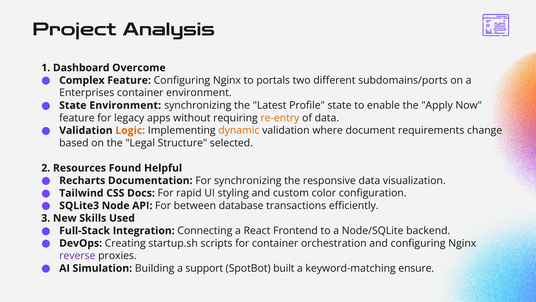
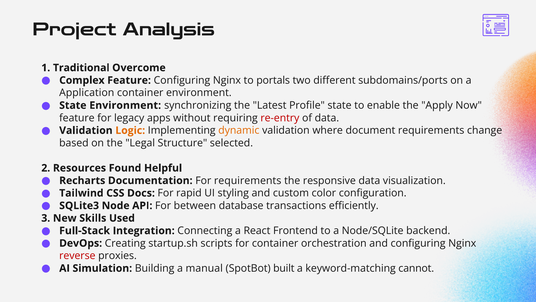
Dashboard: Dashboard -> Traditional (81, 68)
Enterprises: Enterprises -> Application (87, 93)
re-entry colour: orange -> red (280, 118)
For synchronizing: synchronizing -> requirements (248, 180)
reverse colour: purple -> red (77, 255)
support: support -> manual (204, 268)
ensure: ensure -> cannot (416, 268)
